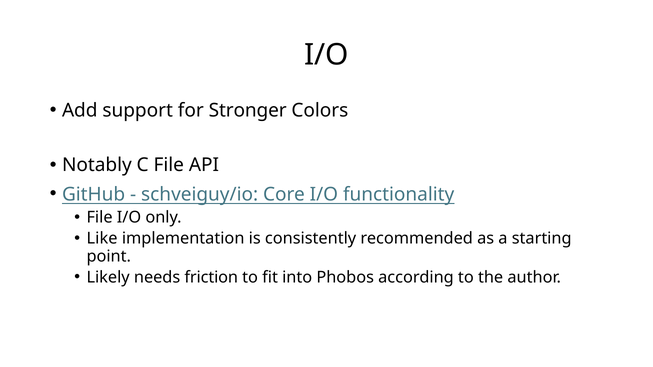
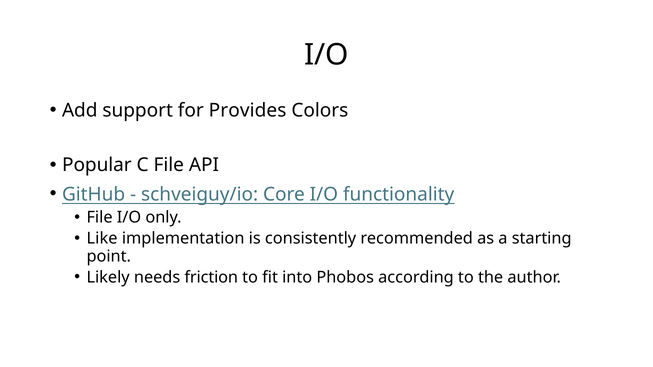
Stronger: Stronger -> Provides (248, 110)
Notably: Notably -> Popular (97, 165)
